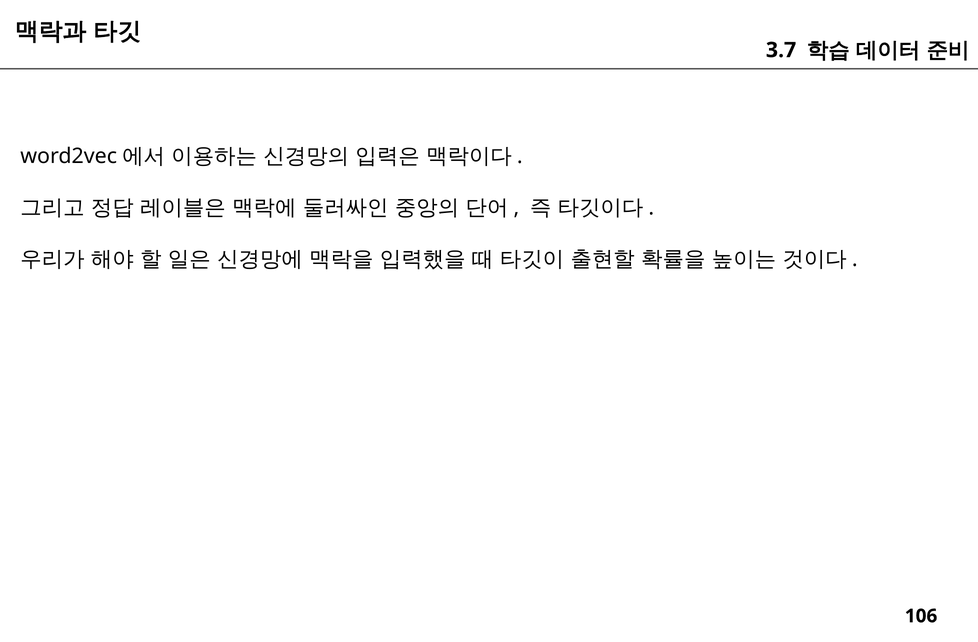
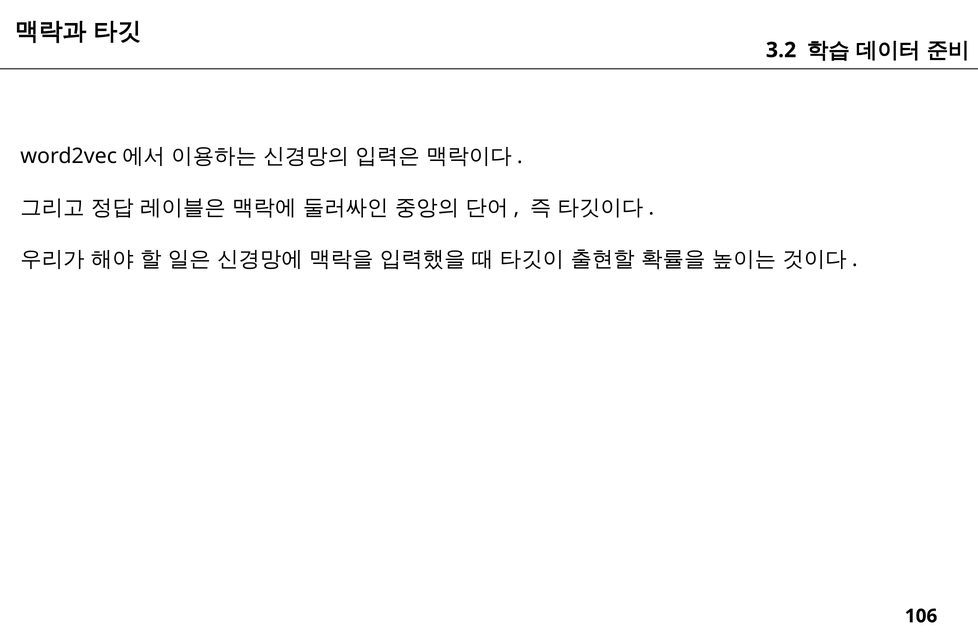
3.7: 3.7 -> 3.2 (781, 50)
